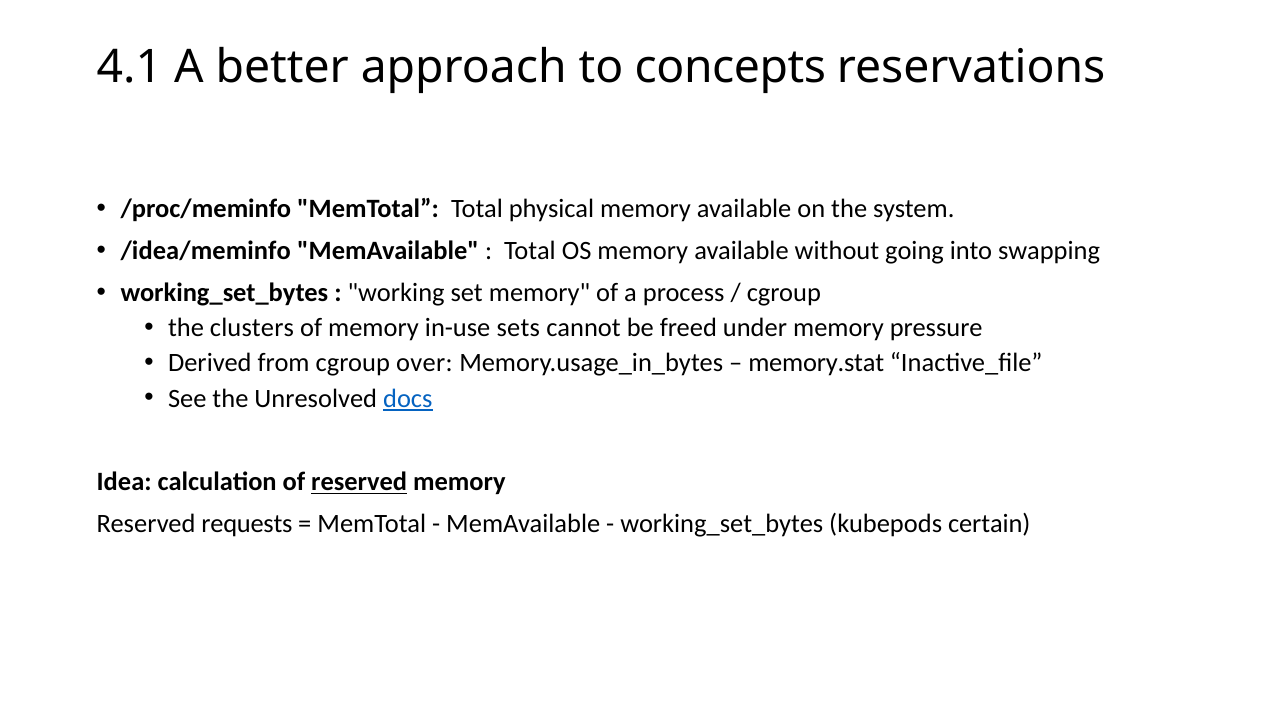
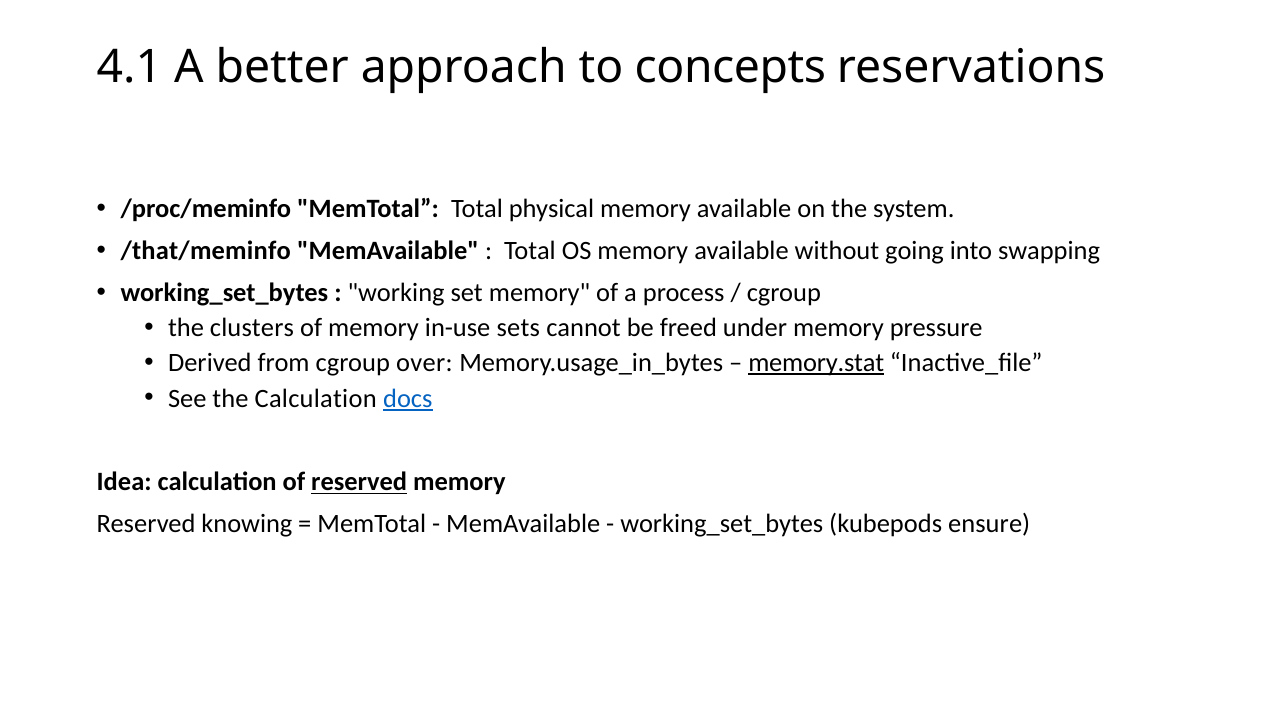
/idea/meminfo: /idea/meminfo -> /that/meminfo (206, 251)
memory.stat underline: none -> present (816, 363)
the Unresolved: Unresolved -> Calculation (316, 398)
requests: requests -> knowing (247, 524)
certain: certain -> ensure (989, 524)
